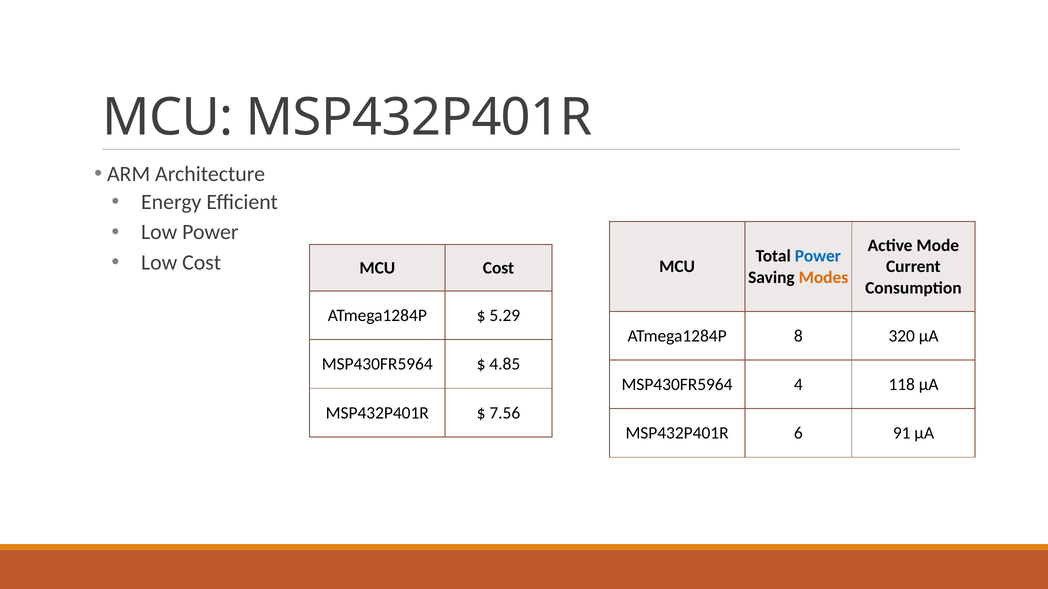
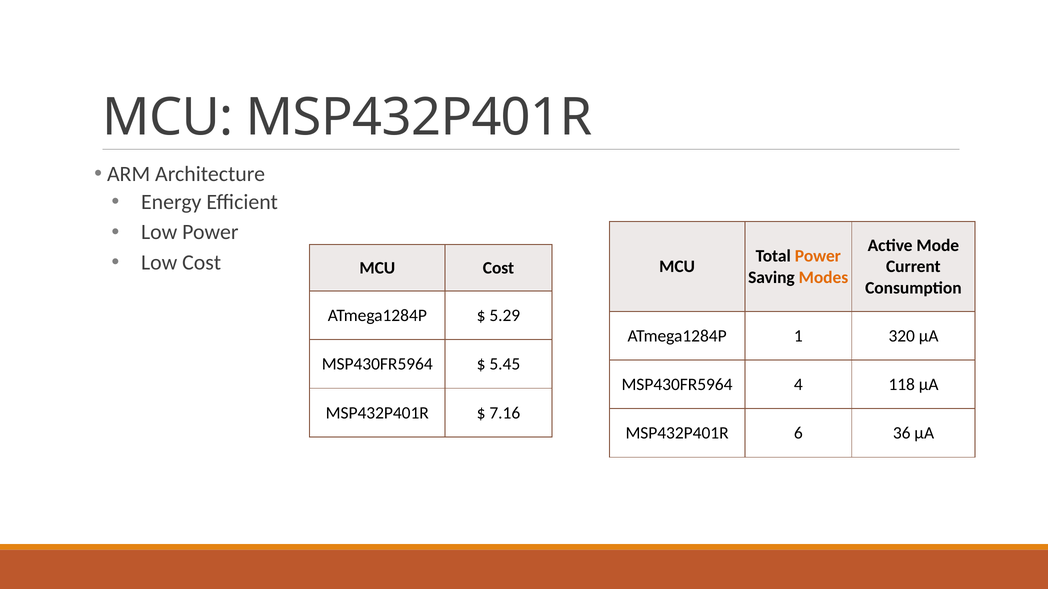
Power colour: blue -> orange (818, 256)
8: 8 -> 1 (798, 336)
4.85: 4.85 -> 5.45 (505, 364)
7.56: 7.56 -> 7.16 (505, 413)
91: 91 -> 36 (902, 434)
